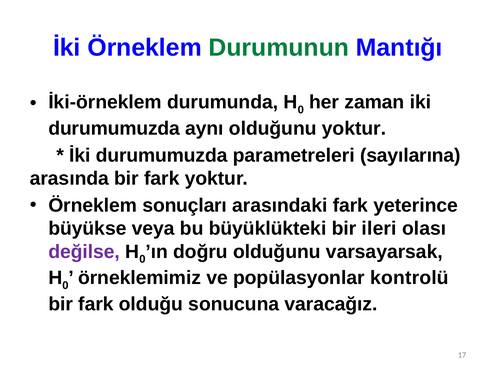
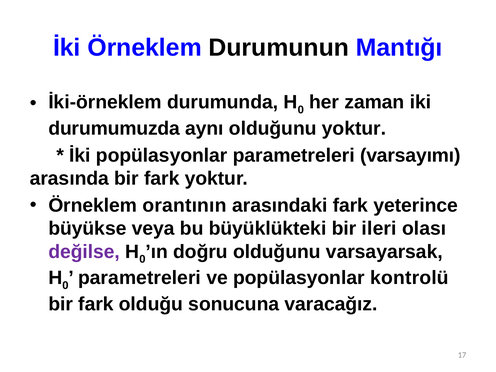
Durumunun colour: green -> black (279, 48)
İki durumumuzda: durumumuzda -> popülasyonlar (162, 155)
sayılarına: sayılarına -> varsayımı (410, 155)
sonuçları: sonuçları -> orantının (185, 205)
örneklemimiz: örneklemimiz -> parametreleri (140, 278)
